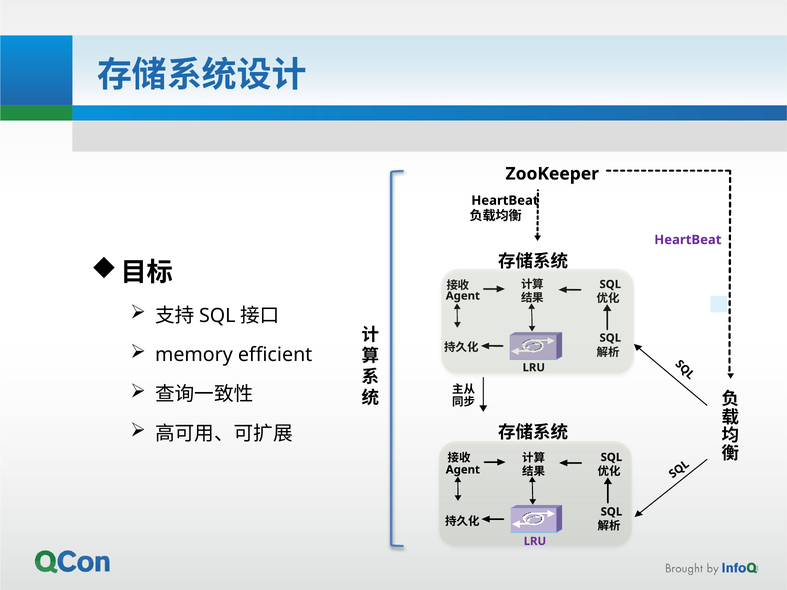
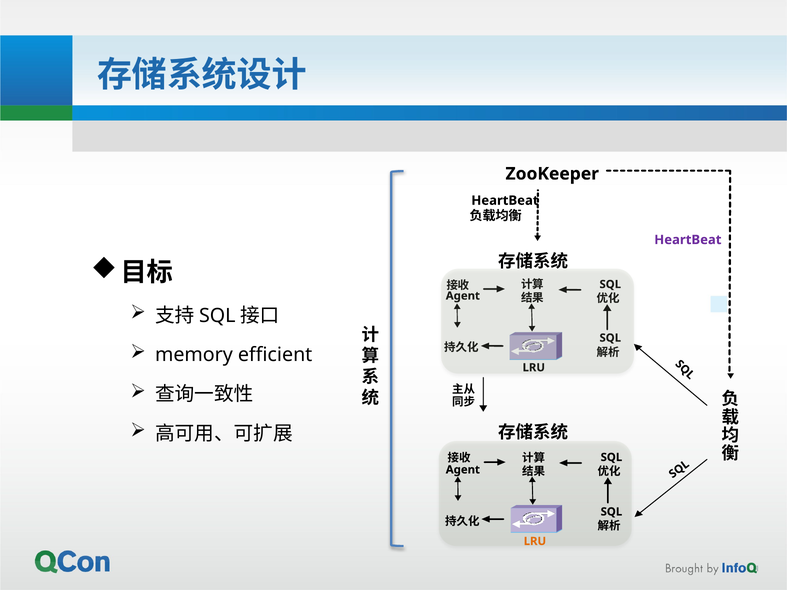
LRU colour: purple -> orange (535, 541)
